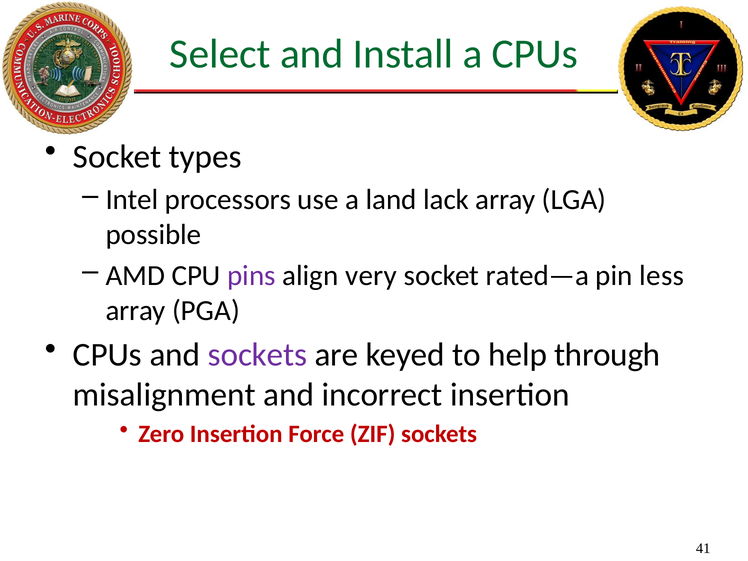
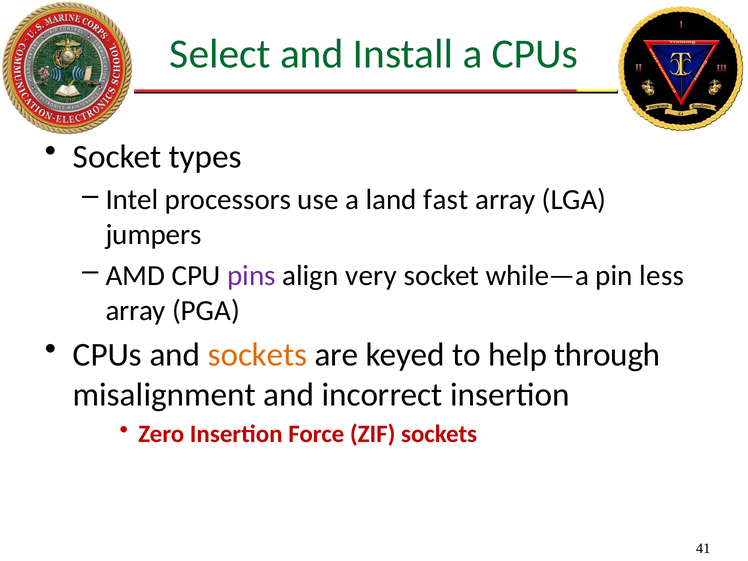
lack: lack -> fast (446, 200)
possible: possible -> jumpers (154, 235)
rated—a: rated—a -> while—a (537, 275)
sockets colour: purple -> orange (258, 355)
